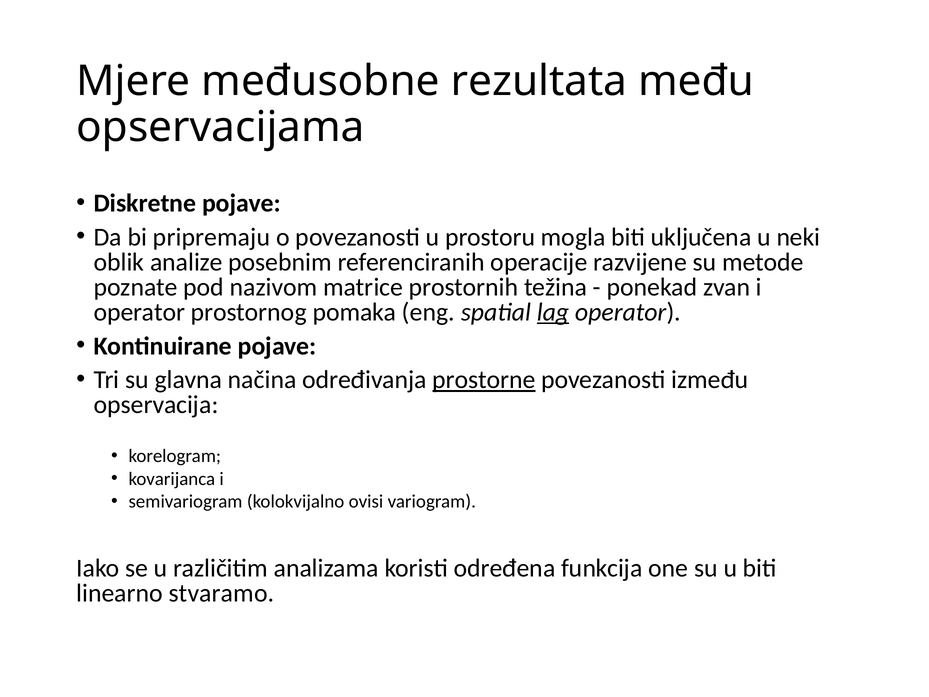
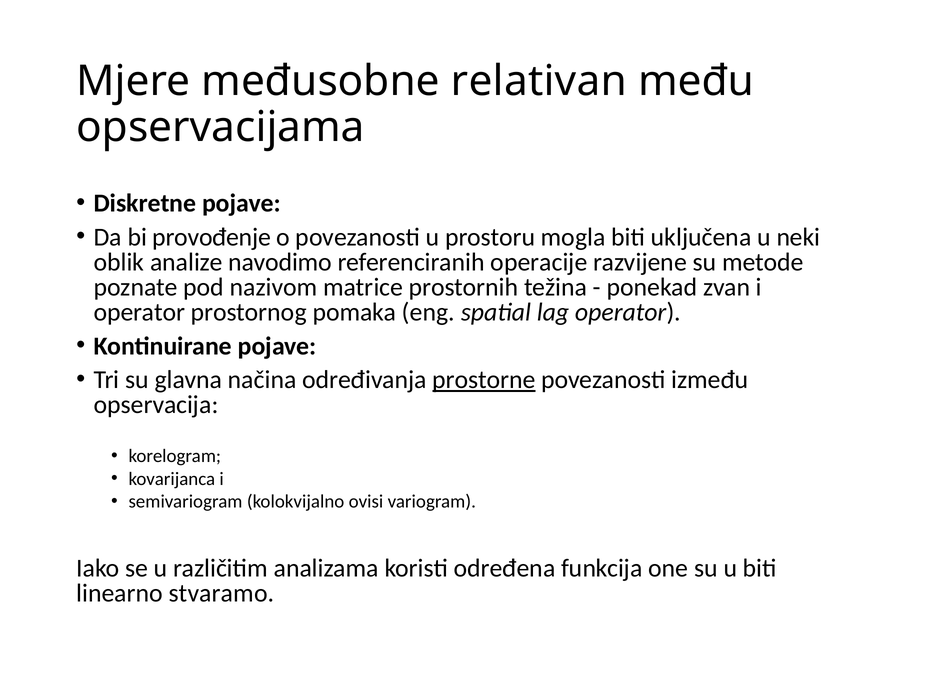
rezultata: rezultata -> relativan (539, 81)
pripremaju: pripremaju -> provođenje (212, 237)
posebnim: posebnim -> navodimo (280, 262)
lag underline: present -> none (553, 312)
